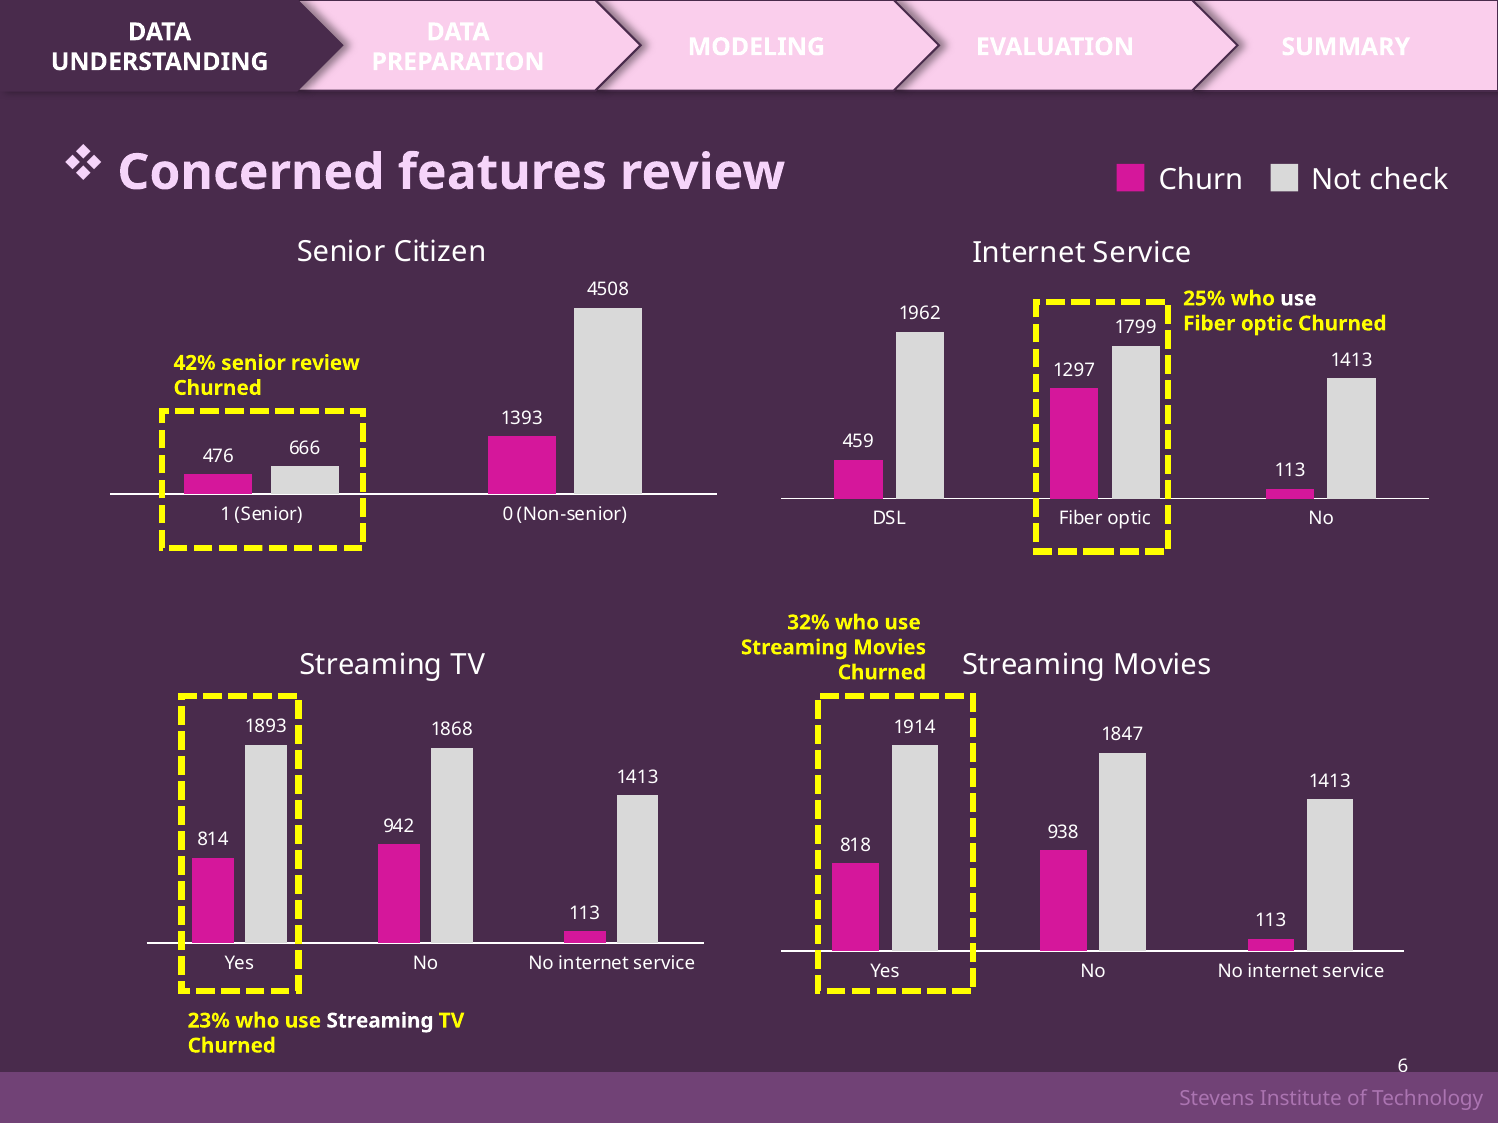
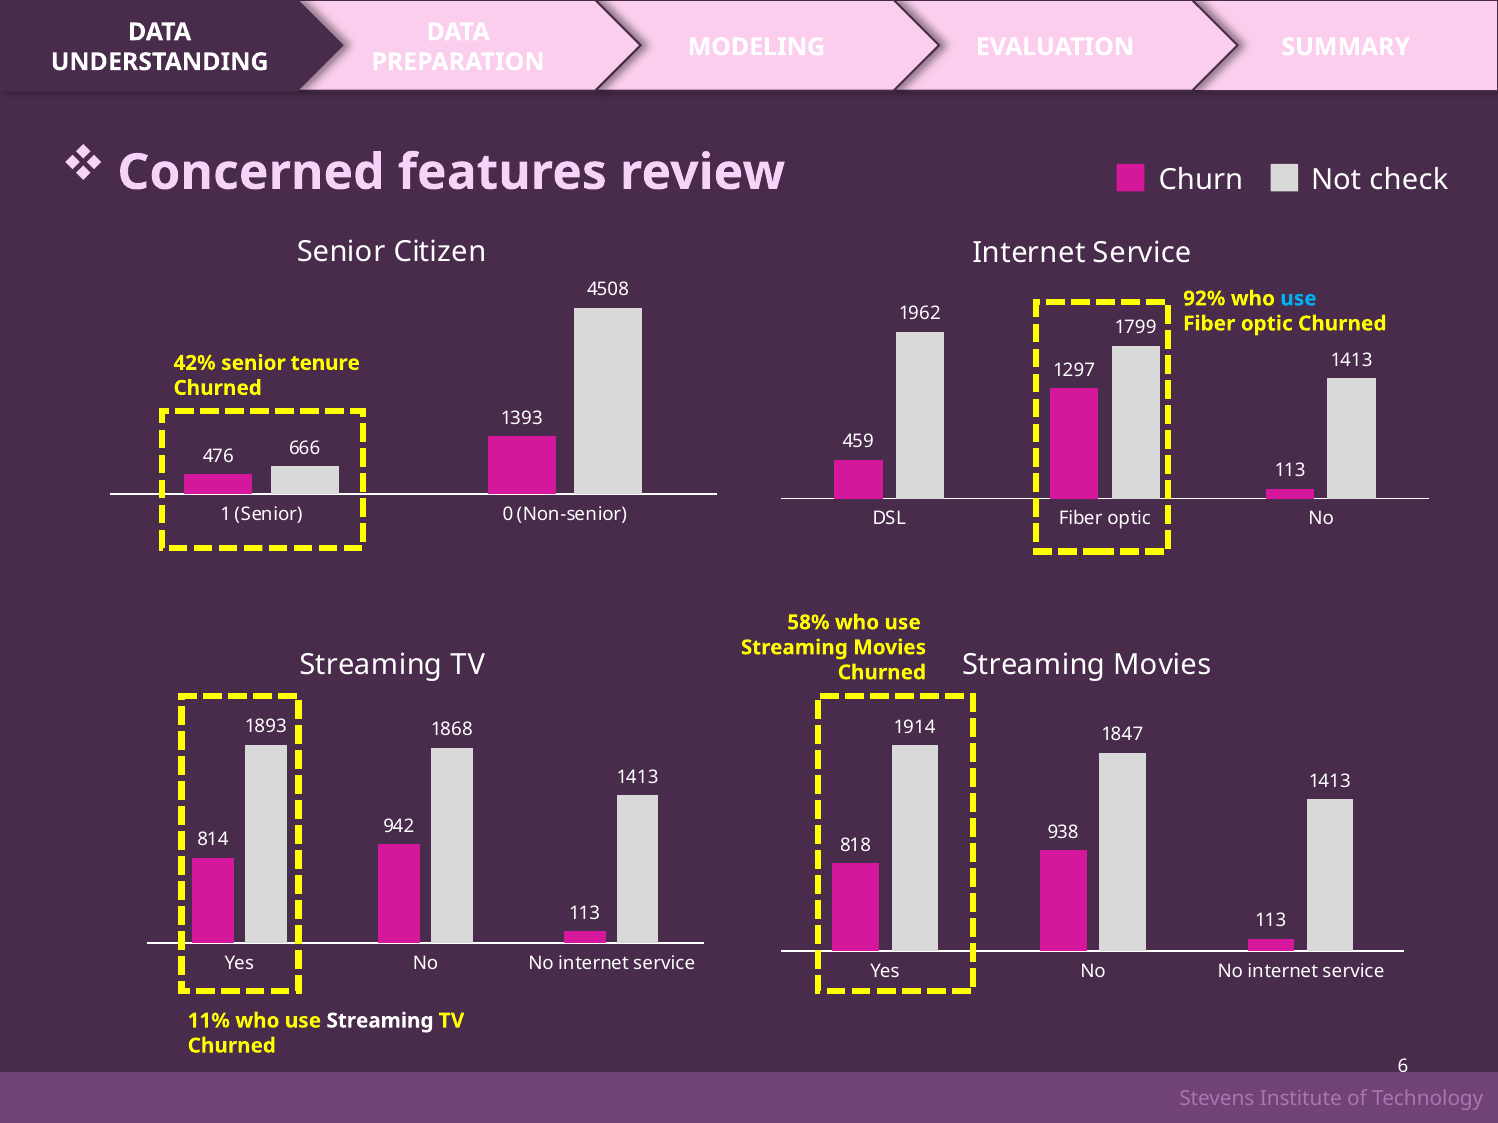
25%: 25% -> 92% (1204, 299)
use colour: white -> light blue (1298, 299)
senior review: review -> tenure (325, 363)
32%: 32% -> 58% (808, 623)
23%: 23% -> 11% (209, 1021)
